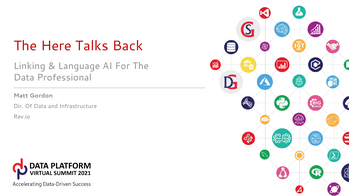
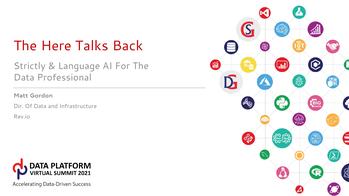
Linking: Linking -> Strictly (30, 66)
